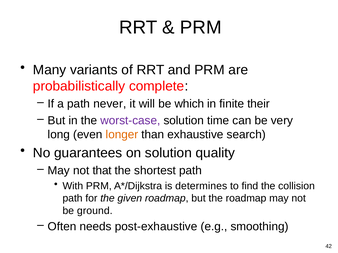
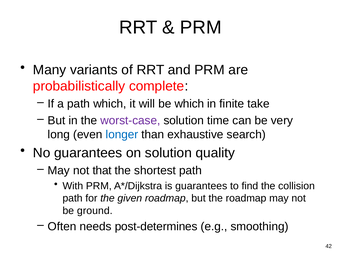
path never: never -> which (110, 104)
their: their -> take (258, 104)
longer colour: orange -> blue (122, 135)
is determines: determines -> guarantees (201, 186)
post-exhaustive: post-exhaustive -> post-determines (156, 227)
